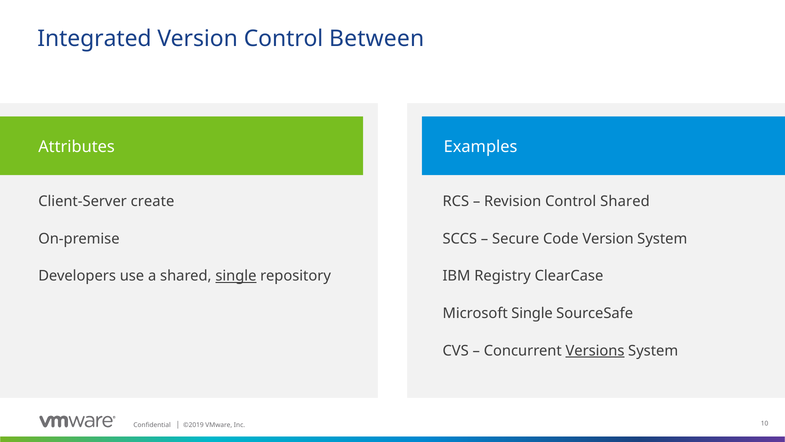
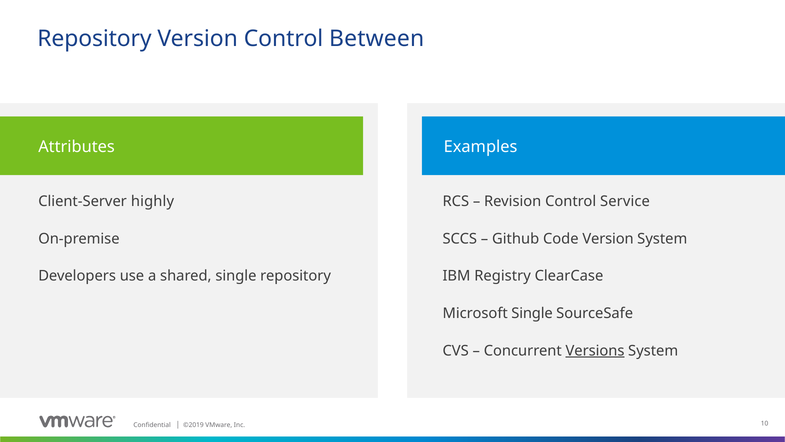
Integrated: Integrated -> Repository (94, 39)
create: create -> highly (152, 201)
Control Shared: Shared -> Service (625, 201)
Secure: Secure -> Github (516, 239)
single underline: present -> none (236, 276)
